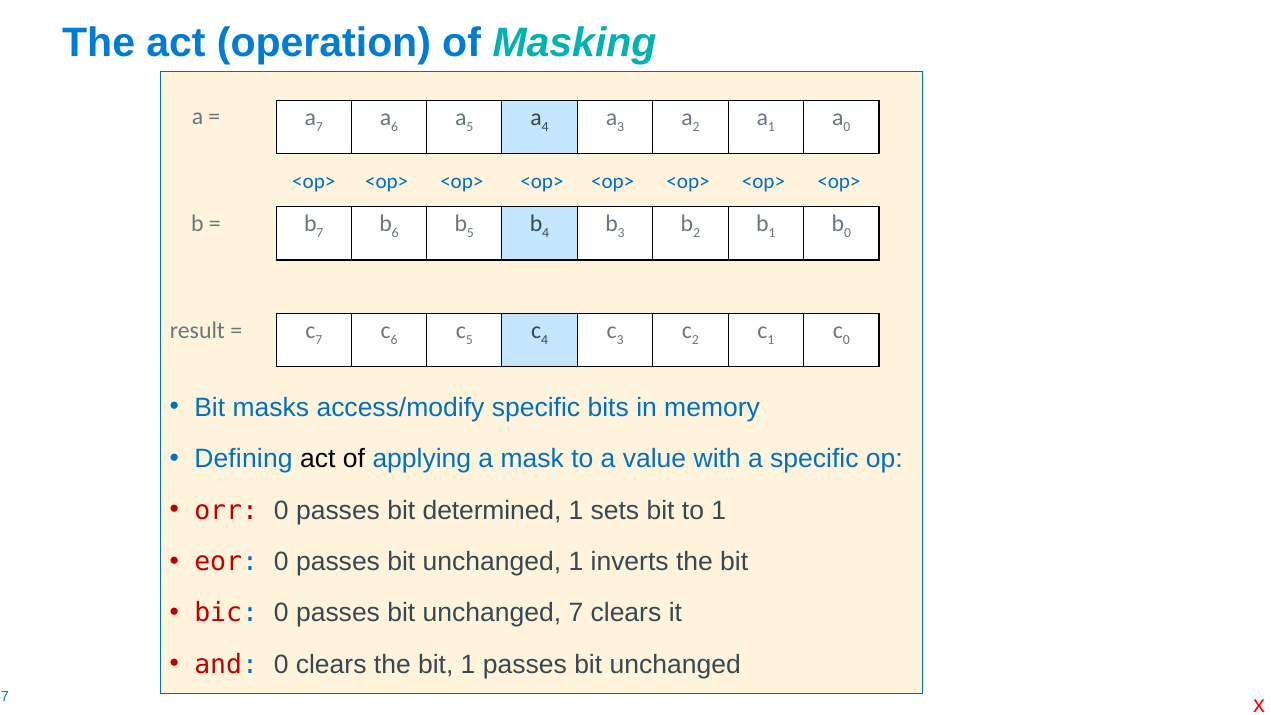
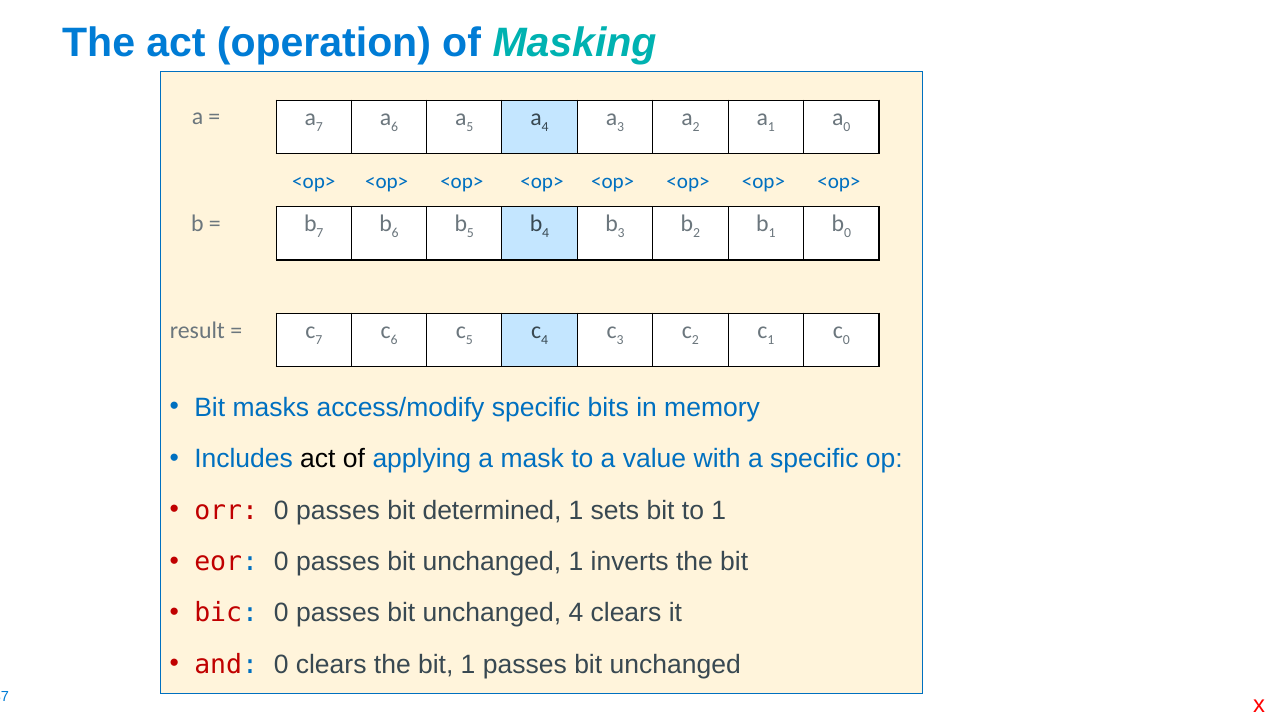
Defining: Defining -> Includes (244, 459)
unchanged 7: 7 -> 4 (576, 613)
